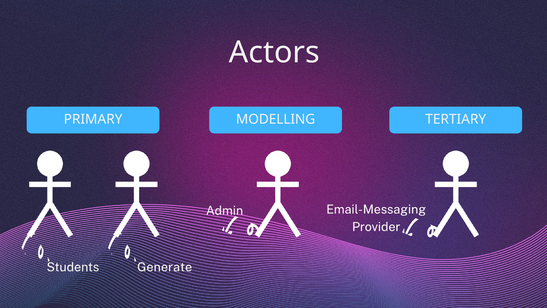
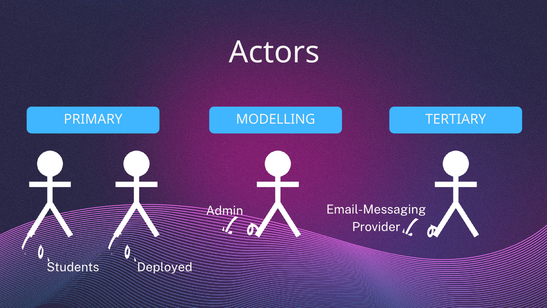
Generate: Generate -> Deployed (165, 267)
